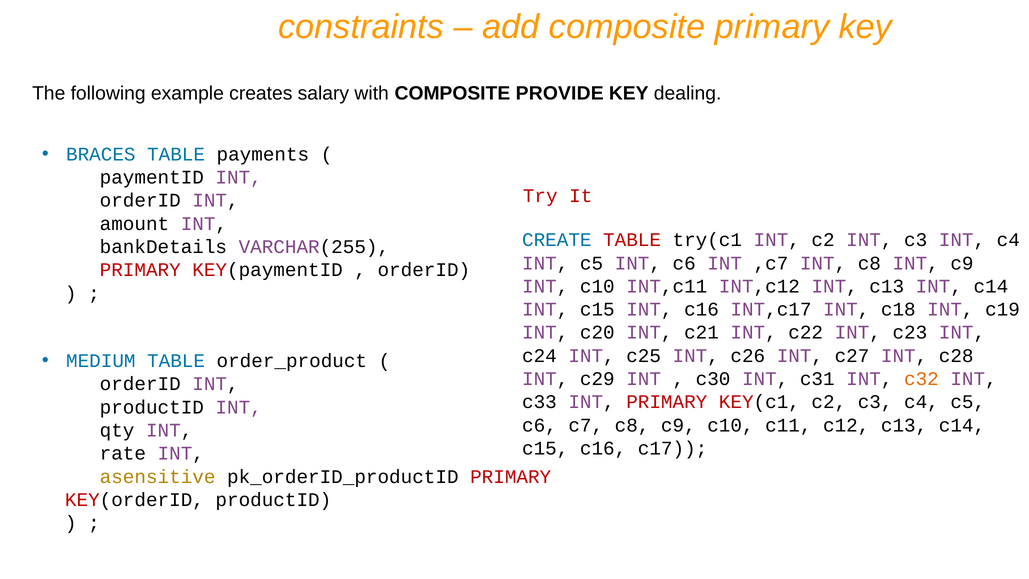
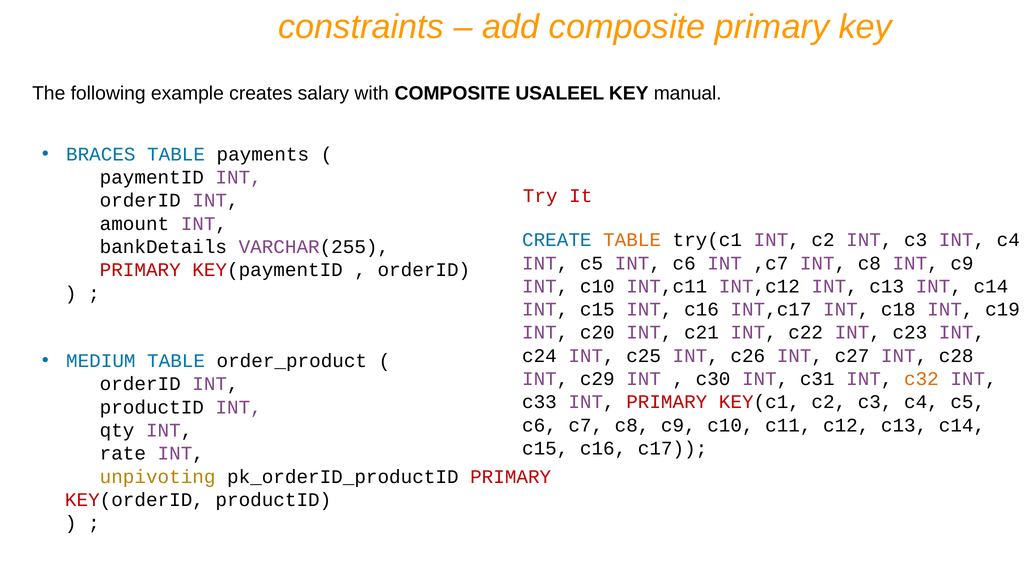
PROVIDE: PROVIDE -> USALEEL (560, 93)
dealing: dealing -> manual (688, 93)
TABLE colour: red -> orange (632, 240)
asensitive: asensitive -> unpivoting (158, 477)
